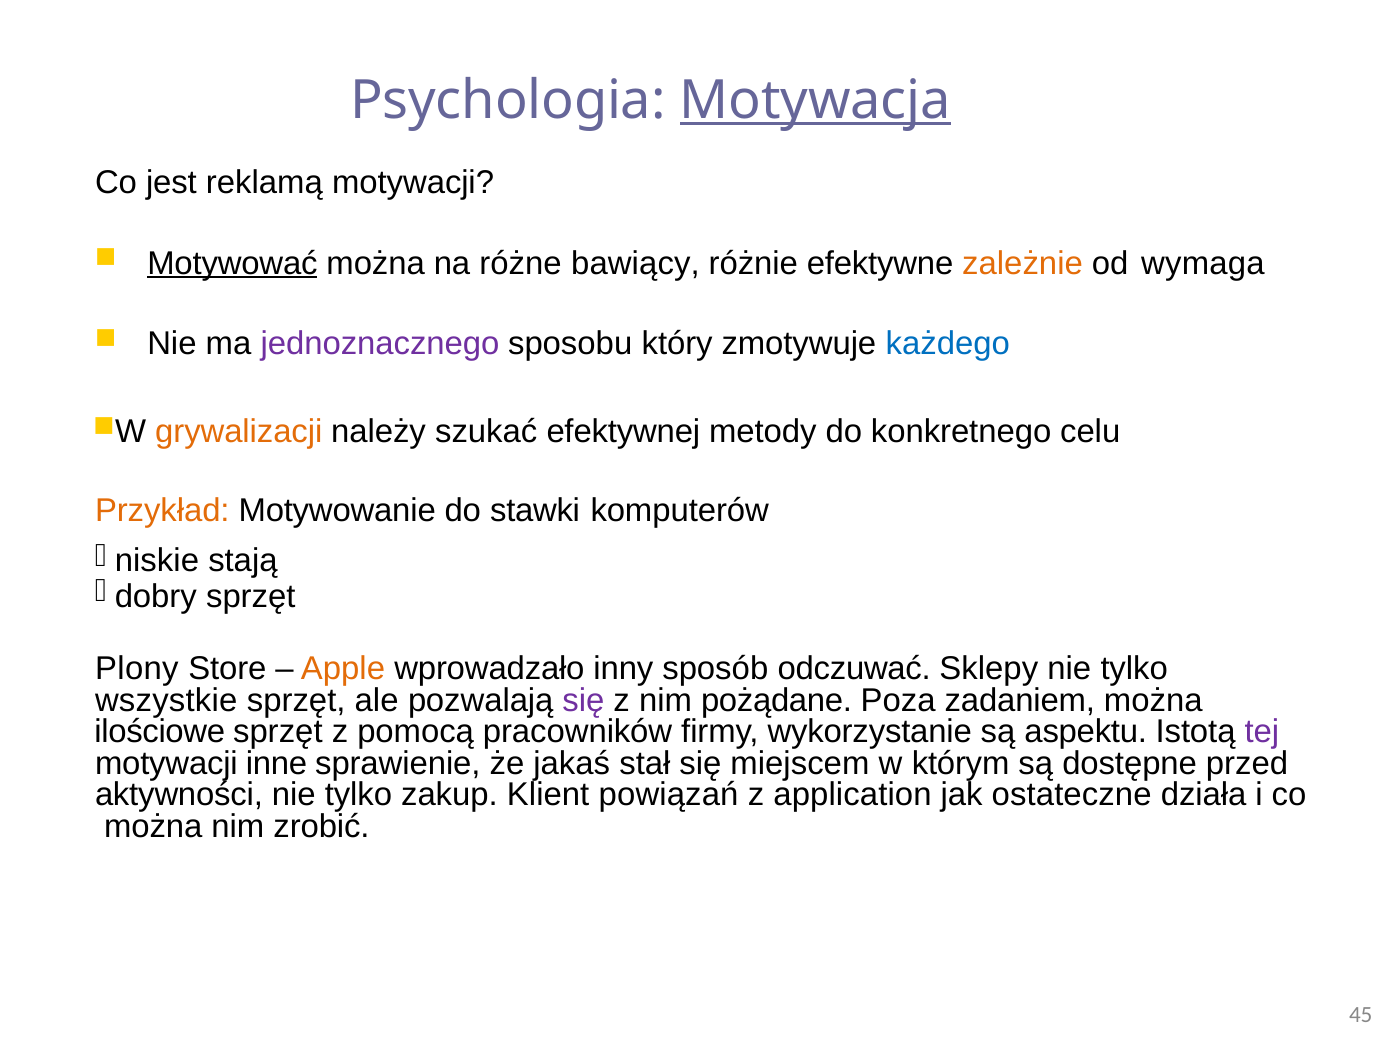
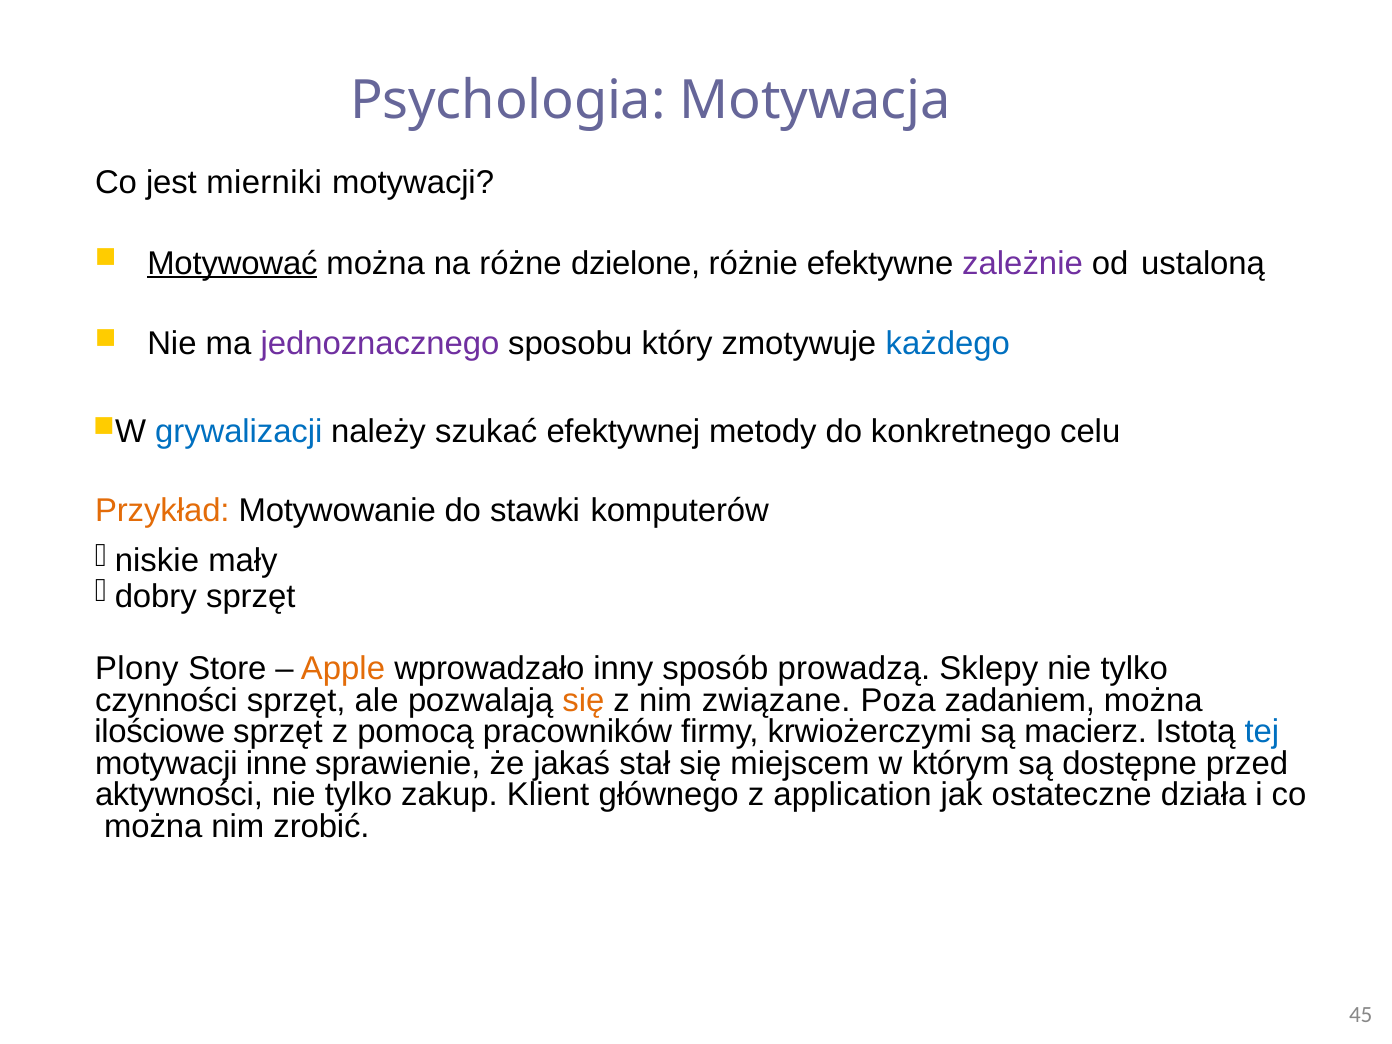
Motywacja underline: present -> none (815, 100)
reklamą: reklamą -> mierniki (264, 183)
bawiący: bawiący -> dzielone (636, 263)
zależnie colour: orange -> purple (1023, 263)
wymaga: wymaga -> ustaloną (1203, 263)
grywalizacji colour: orange -> blue (239, 432)
stają: stają -> mały (243, 561)
odczuwać: odczuwać -> prowadzą (854, 669)
wszystkie: wszystkie -> czynności (166, 700)
się colour: purple -> orange (583, 700)
pożądane: pożądane -> związane (776, 700)
wykorzystanie: wykorzystanie -> krwiożerczymi (870, 732)
aspektu: aspektu -> macierz (1086, 732)
tej colour: purple -> blue (1262, 732)
powiązań: powiązań -> głównego (669, 795)
